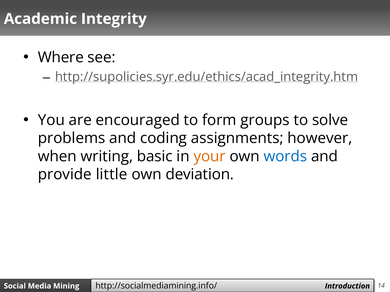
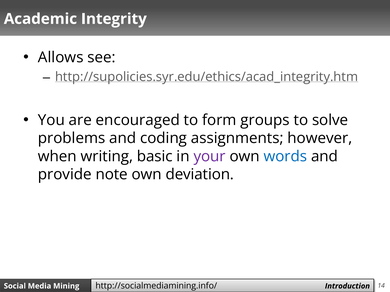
Where: Where -> Allows (61, 58)
your colour: orange -> purple (210, 157)
little: little -> note (112, 175)
